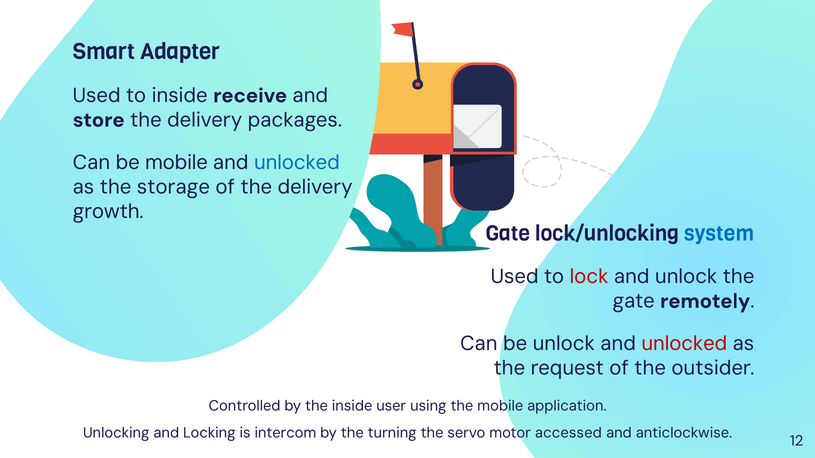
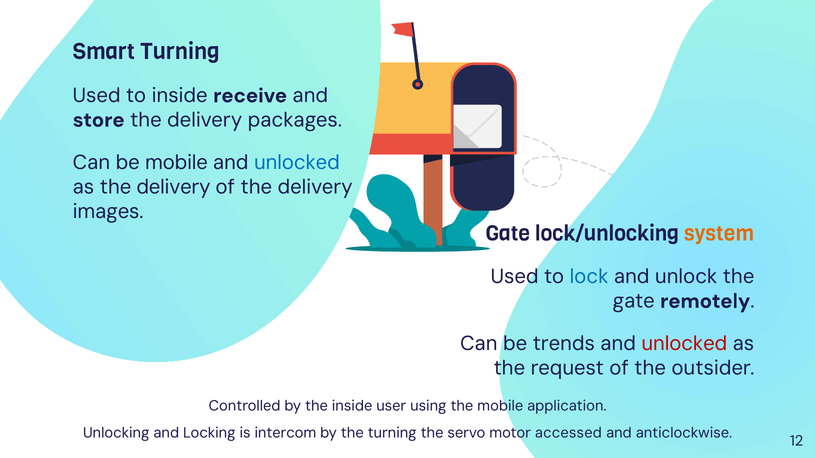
Smart Adapter: Adapter -> Turning (180, 52)
as the storage: storage -> delivery (173, 187)
growth: growth -> images (108, 212)
system colour: blue -> orange (719, 234)
lock colour: red -> blue (589, 277)
be unlock: unlock -> trends (564, 344)
